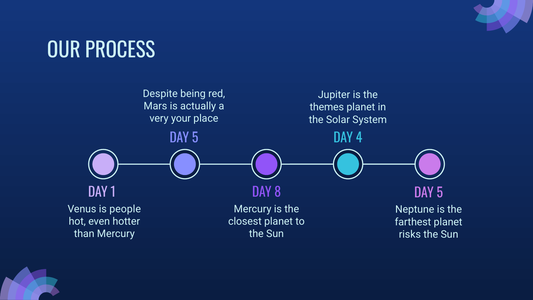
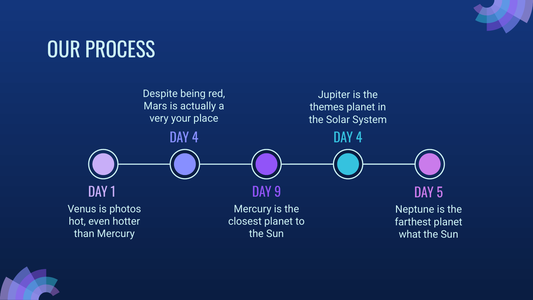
5: 5 -> 4 (195, 138)
8: 8 -> 9 (278, 192)
people: people -> photos (125, 209)
risks: risks -> what (410, 234)
